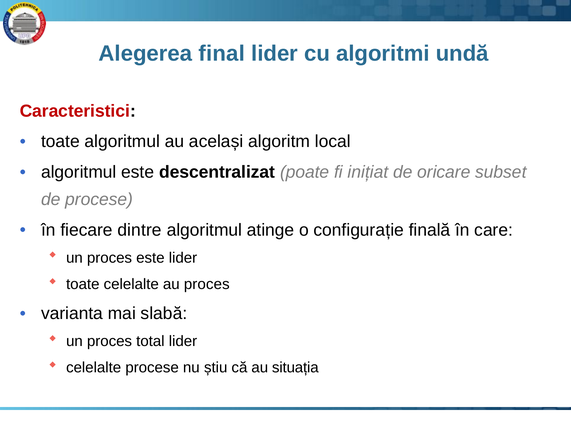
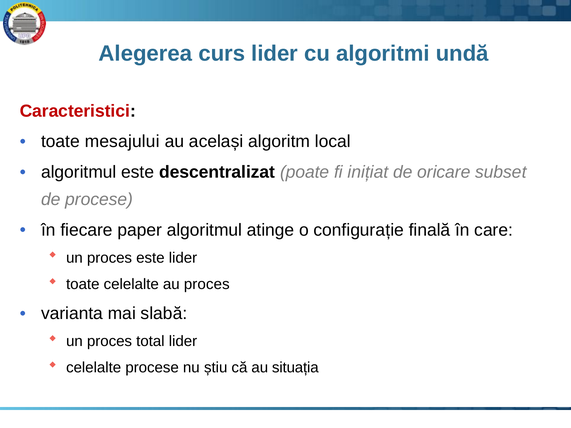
final: final -> curs (222, 54)
toate algoritmul: algoritmul -> mesajului (122, 142)
dintre: dintre -> paper (140, 230)
